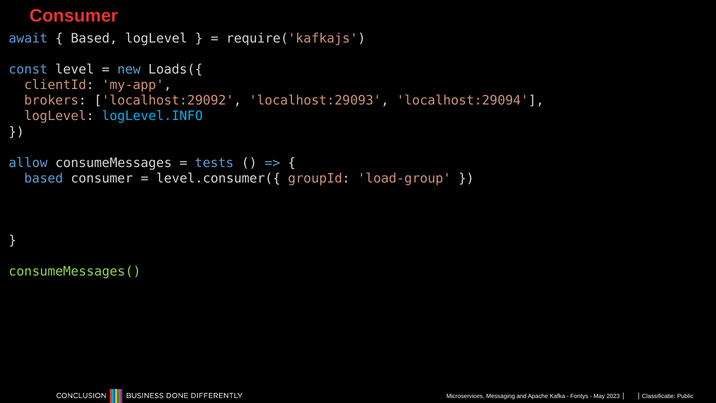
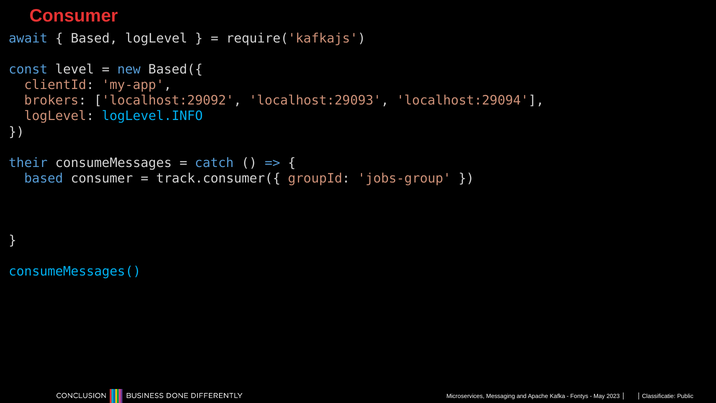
Loads({: Loads({ -> Based({ (176, 70)
allow: allow -> their (28, 163)
tests: tests -> catch (214, 163)
level.consumer({: level.consumer({ -> track.consumer({ (218, 178)
load-group: load-group -> jobs-group (404, 178)
consumeMessages( colour: light green -> light blue (75, 271)
